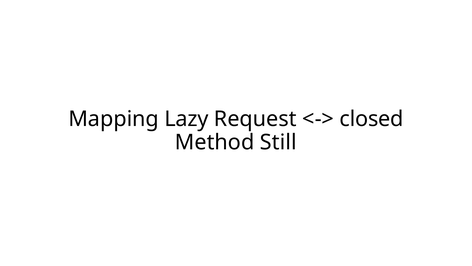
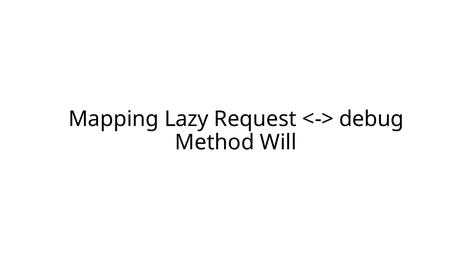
closed: closed -> debug (372, 119)
Still: Still -> Will (278, 142)
